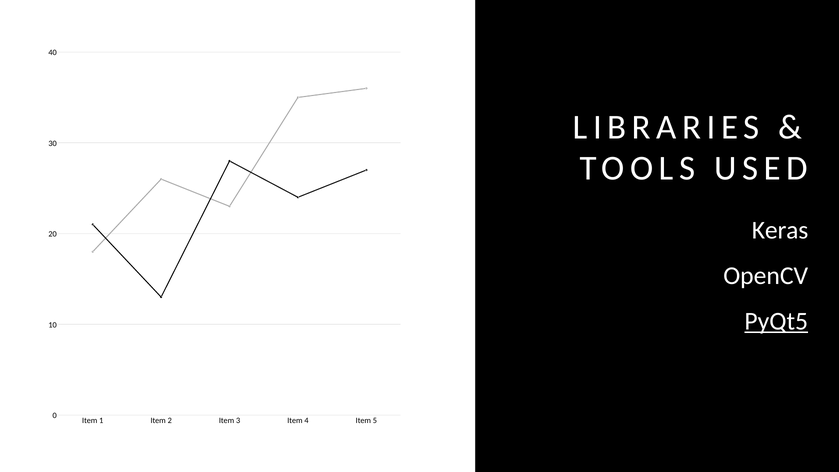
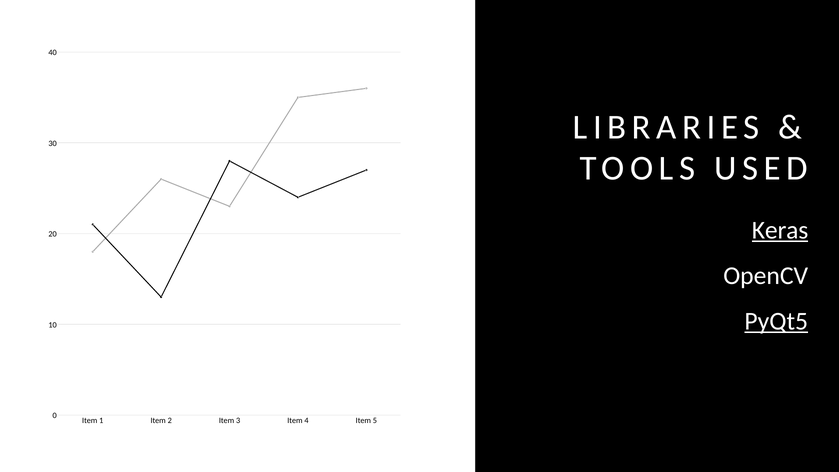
Keras underline: none -> present (780, 230)
